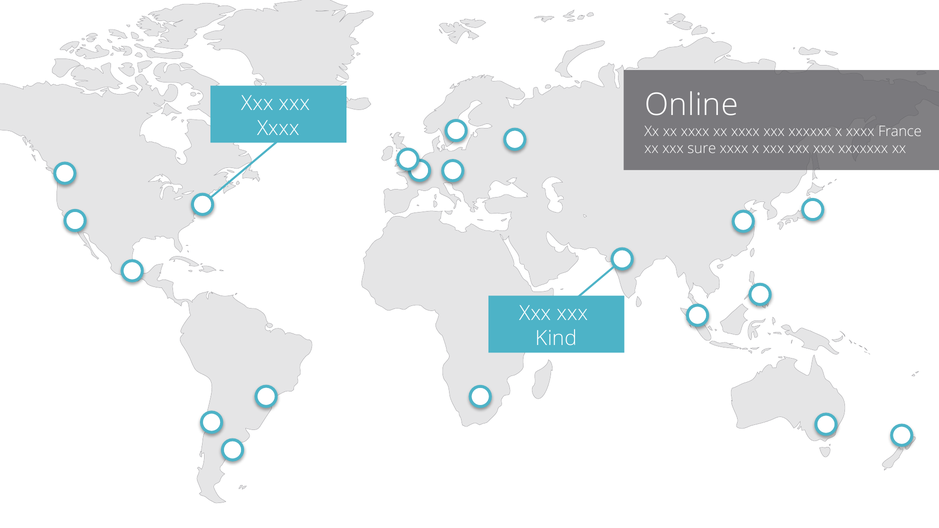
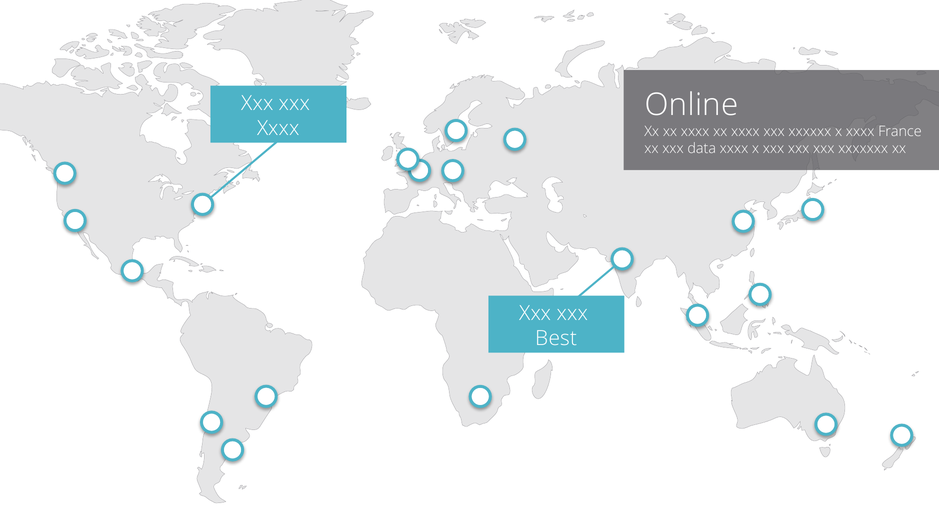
sure: sure -> data (702, 149)
Kind: Kind -> Best (556, 338)
